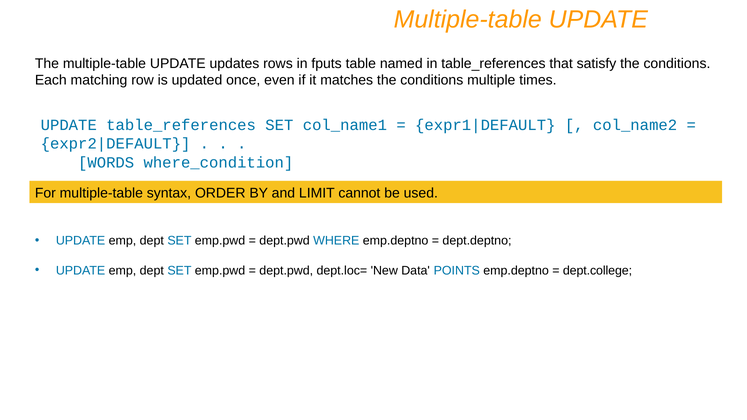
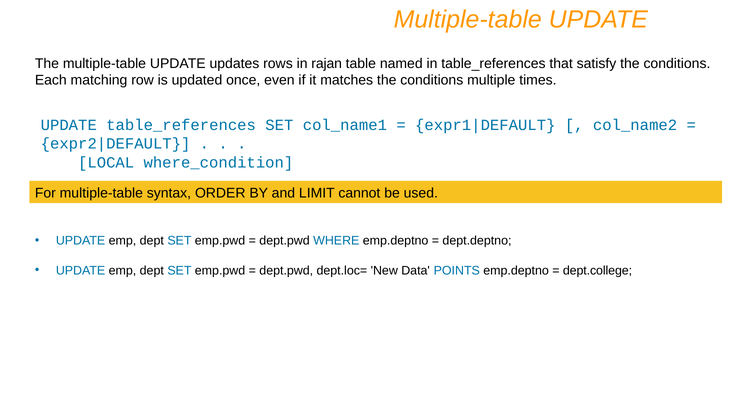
fputs: fputs -> rajan (327, 63)
WORDS: WORDS -> LOCAL (106, 163)
